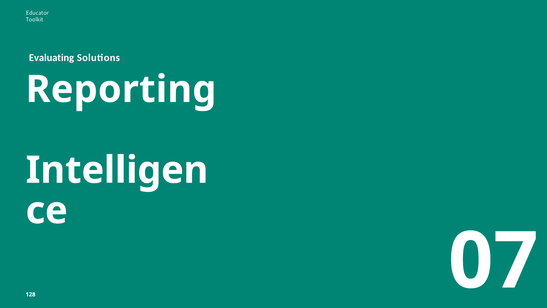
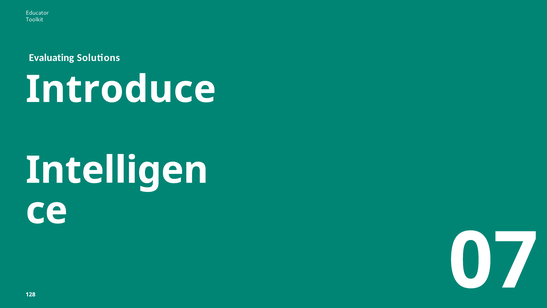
Reporting: Reporting -> Introduce (121, 89)
